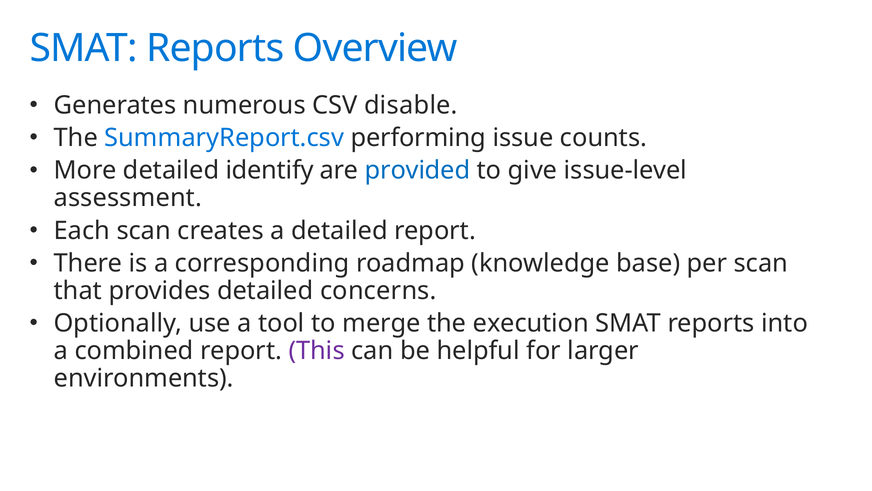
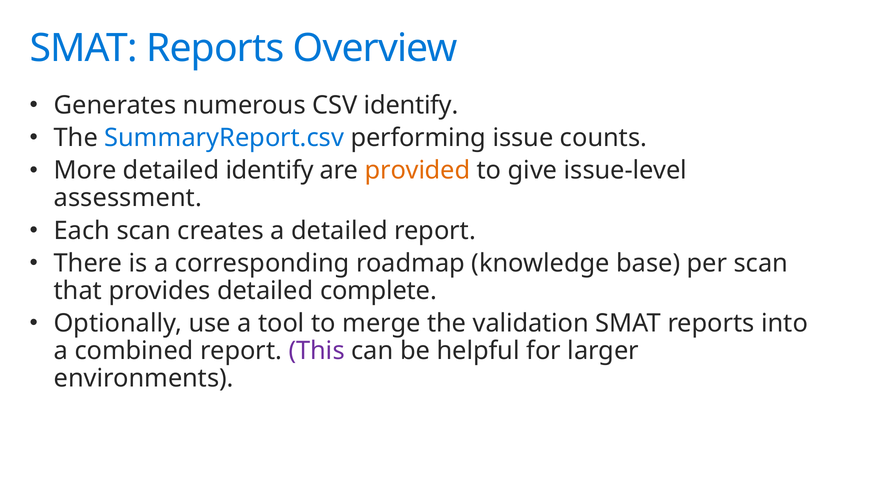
CSV disable: disable -> identify (411, 105)
provided colour: blue -> orange (418, 170)
concerns: concerns -> complete (379, 290)
execution: execution -> validation (531, 323)
